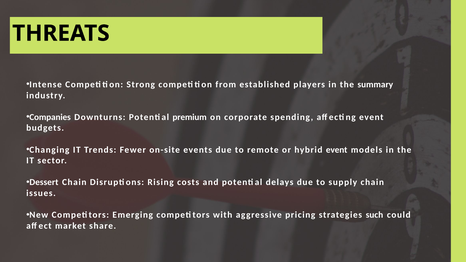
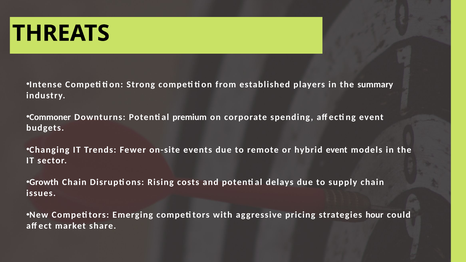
Companies: Companies -> Commoner (50, 117)
Dessert: Dessert -> Growth (44, 182)
such: such -> hour (374, 215)
